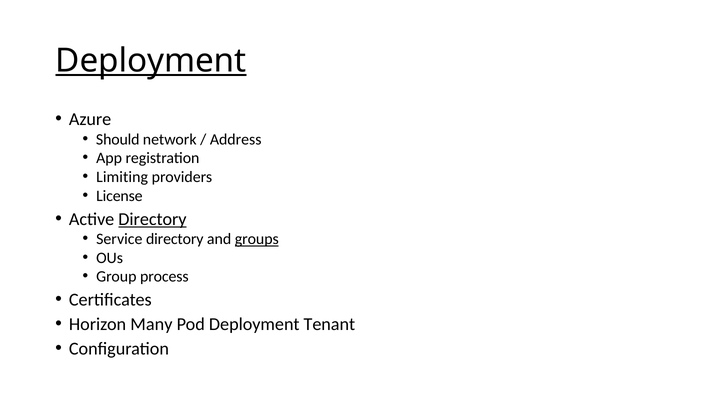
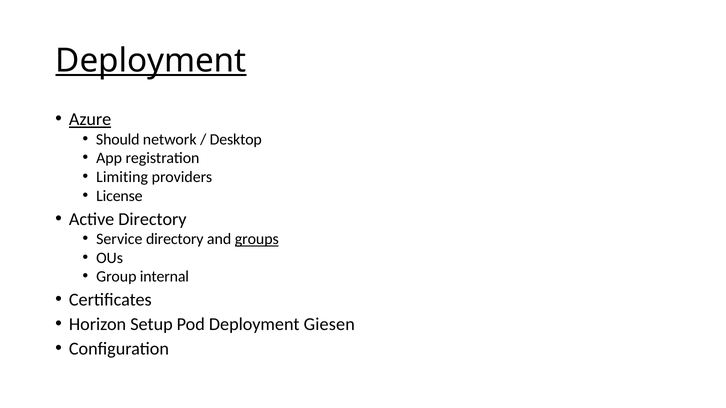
Azure underline: none -> present (90, 120)
Address: Address -> Desktop (236, 140)
Directory underline: present -> none (152, 219)
process: process -> internal (164, 277)
Many: Many -> Setup (151, 325)
Tenant: Tenant -> Giesen (329, 325)
